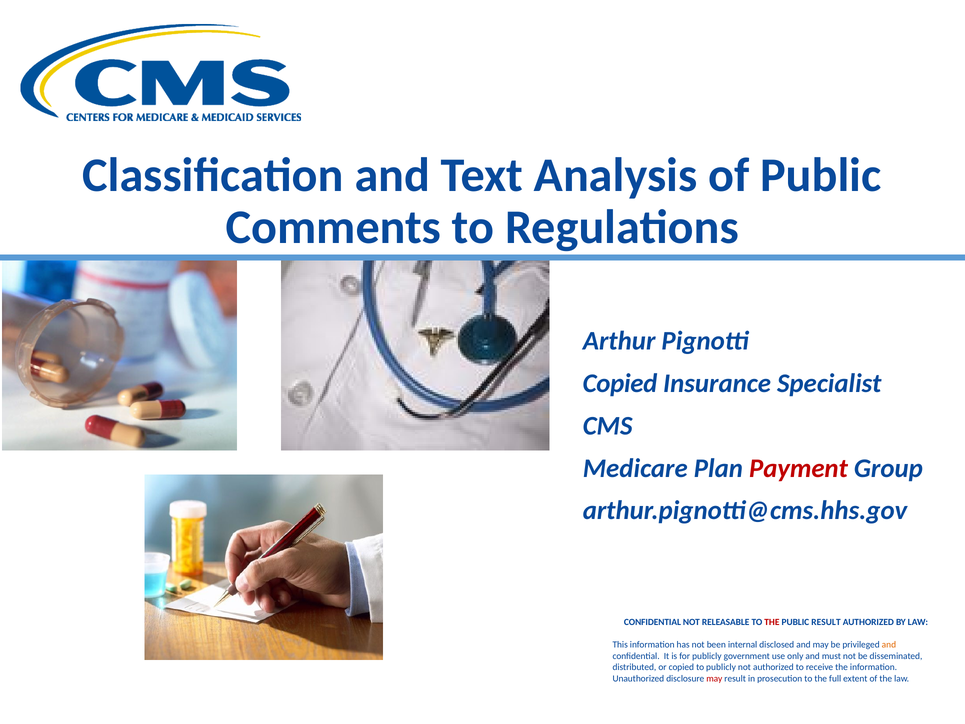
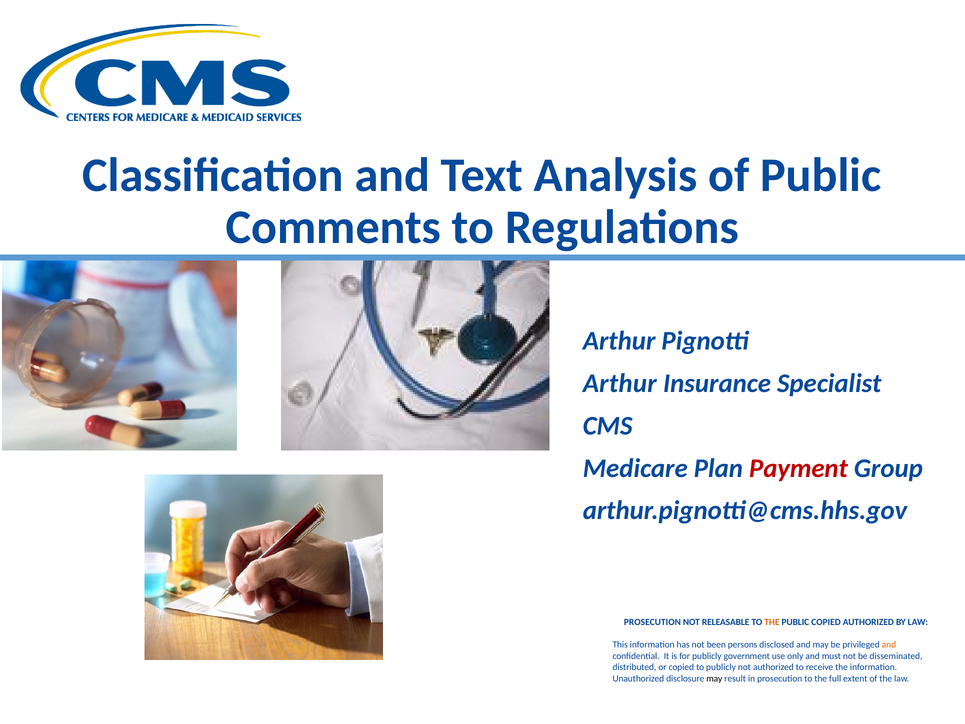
Copied: Copied -> Arthur (620, 383)
CONFIDENTIAL: CONFIDENTIAL -> PROSECUTION (652, 622)
THE colour: red -> orange (772, 622)
PUBLIC RESULT: RESULT -> COPIED (826, 622)
internal: internal -> persons (743, 645)
may colour: red -> black (714, 678)
